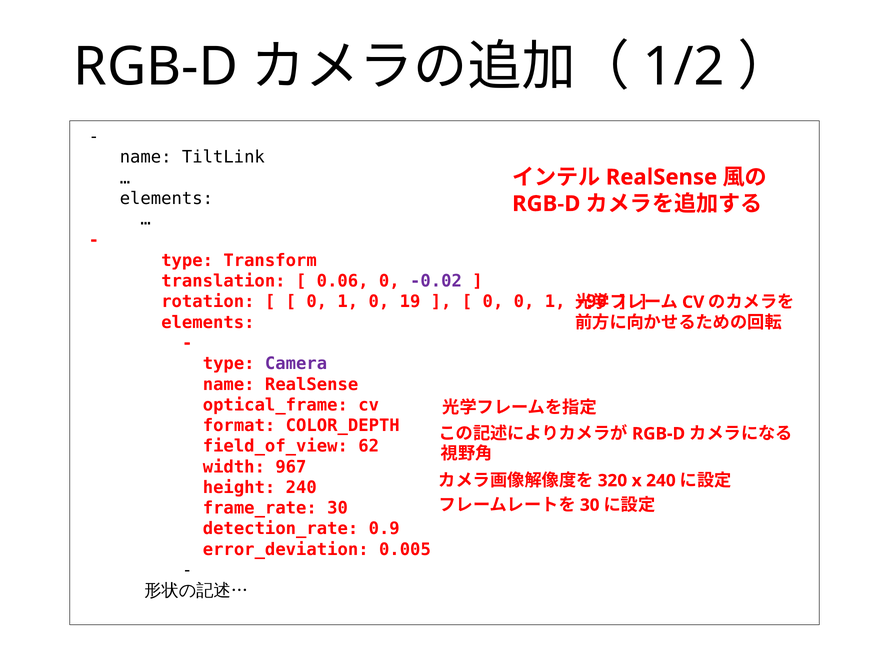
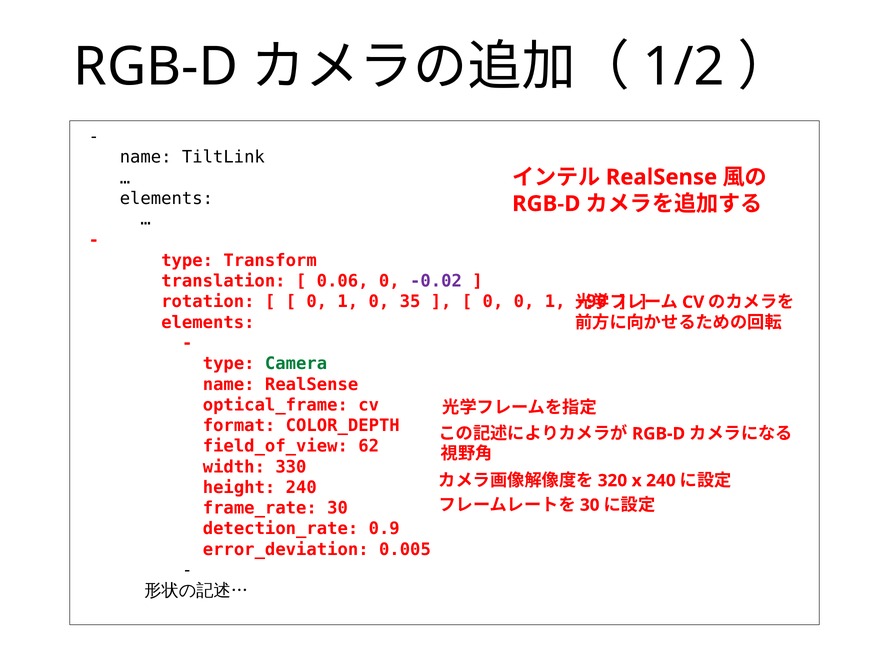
19: 19 -> 35 (410, 302)
Camera colour: purple -> green (296, 364)
967: 967 -> 330 (291, 467)
